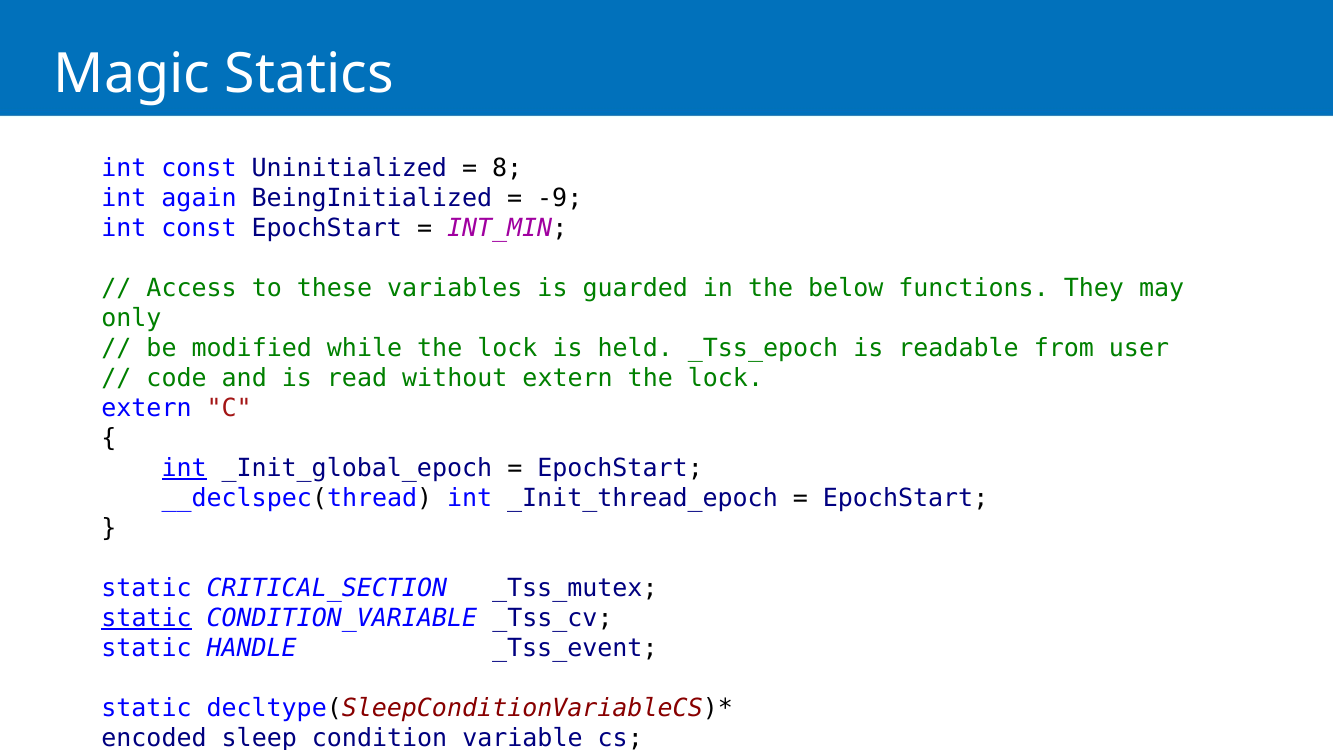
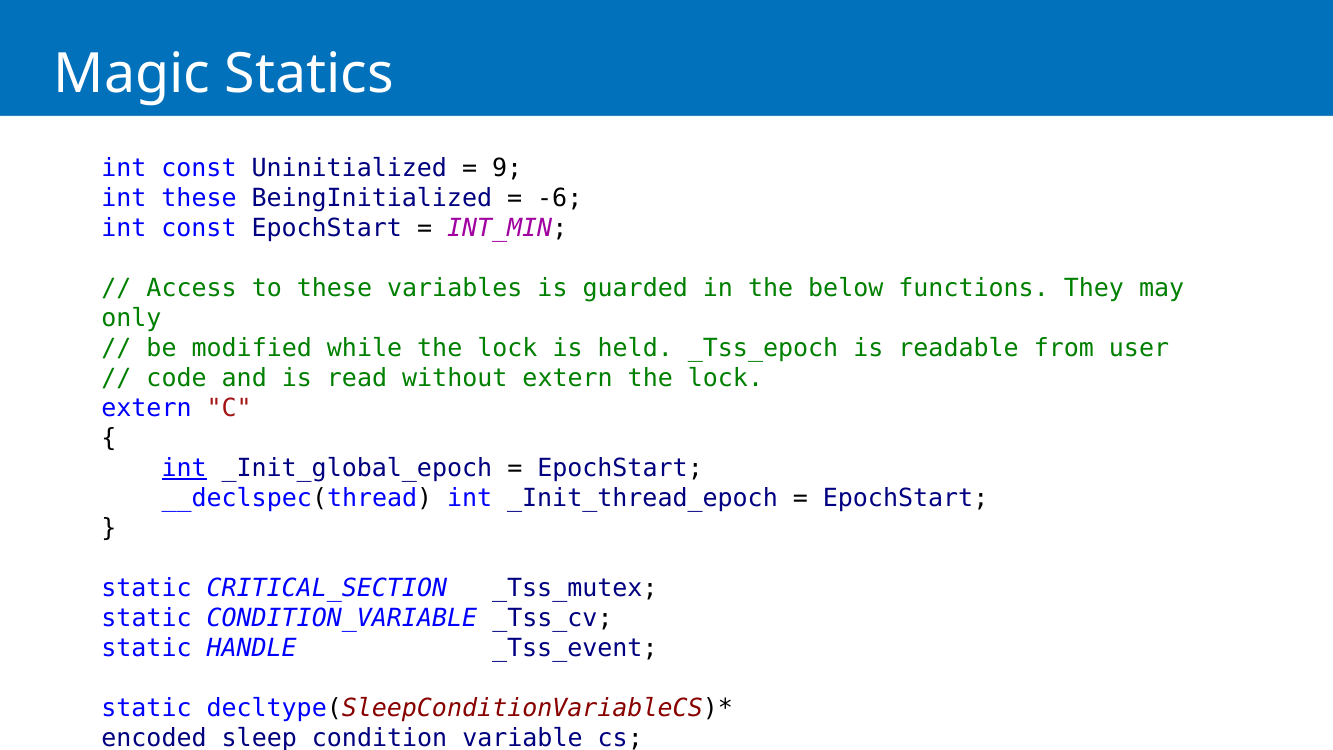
8: 8 -> 9 (507, 168)
int again: again -> these (199, 198)
-9: -9 -> -6 (560, 198)
static underline: present -> none (147, 618)
